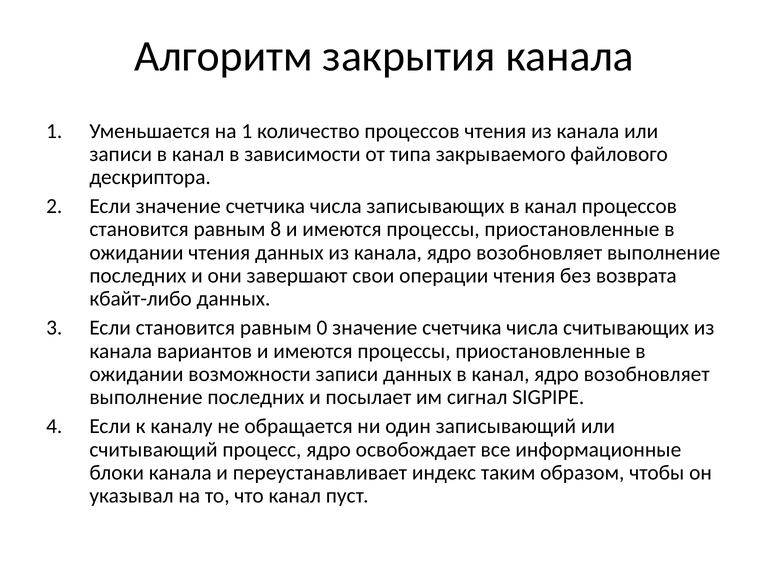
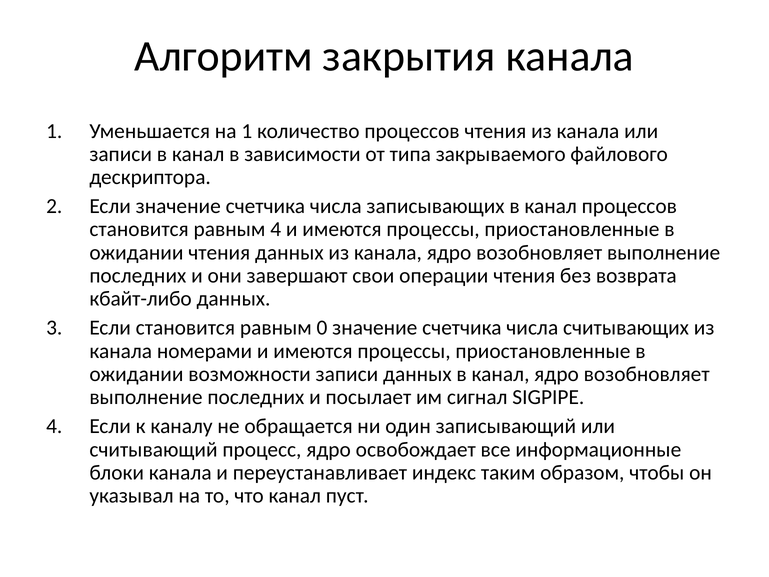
равным 8: 8 -> 4 (276, 229)
вариантов: вариантов -> номерами (205, 351)
